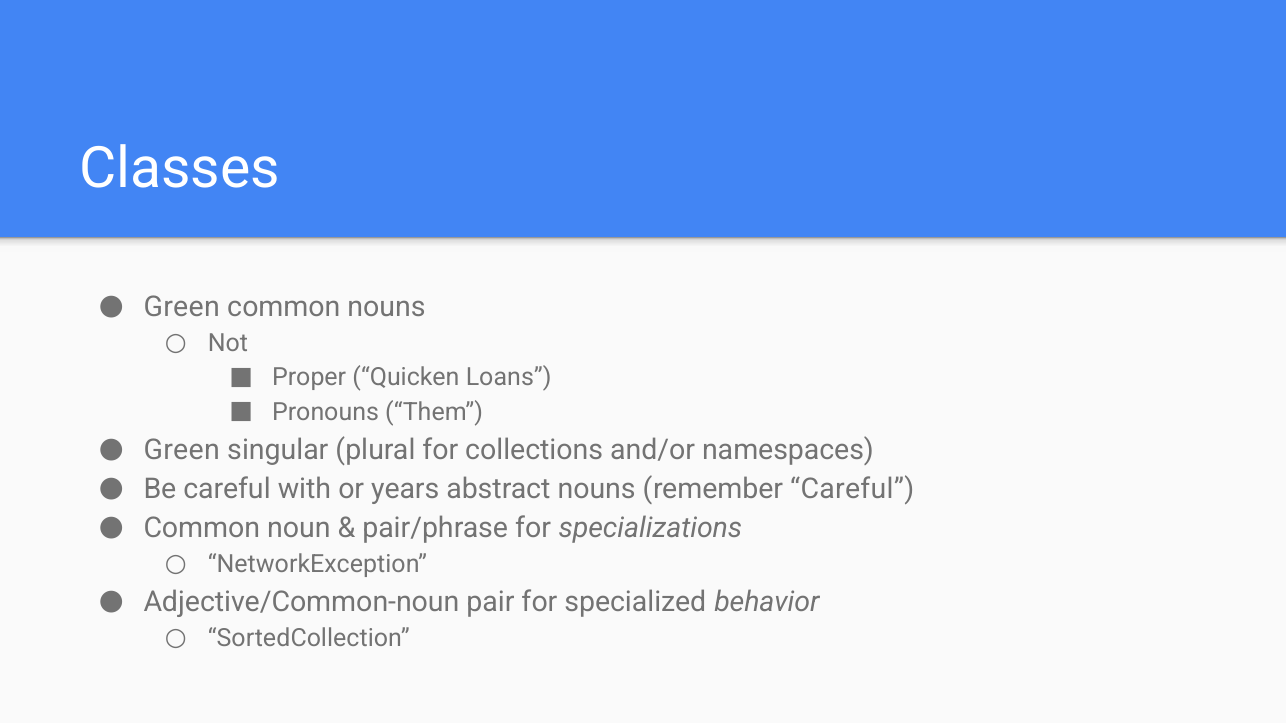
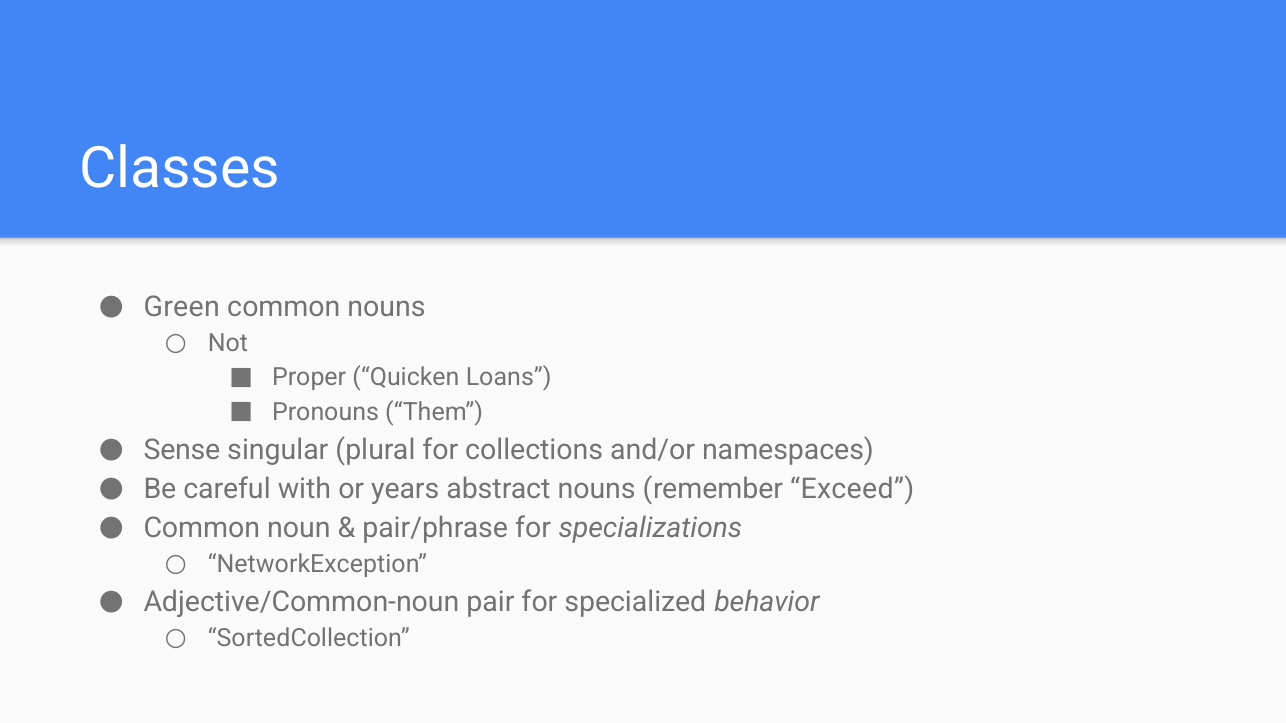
Green: Green -> Sense (182, 450)
remember Careful: Careful -> Exceed (852, 489)
